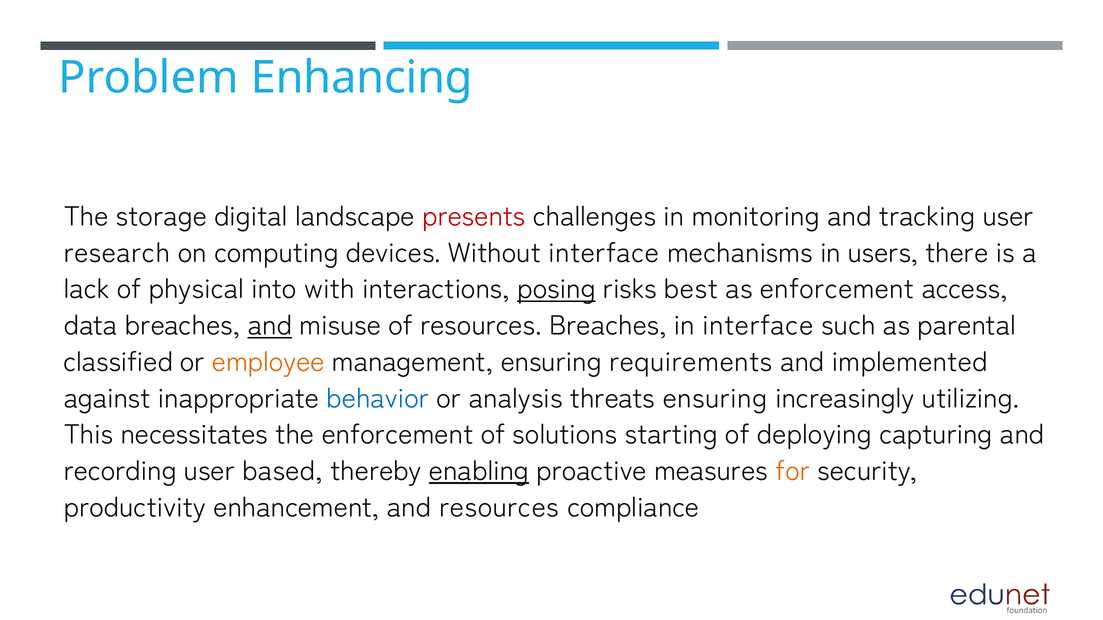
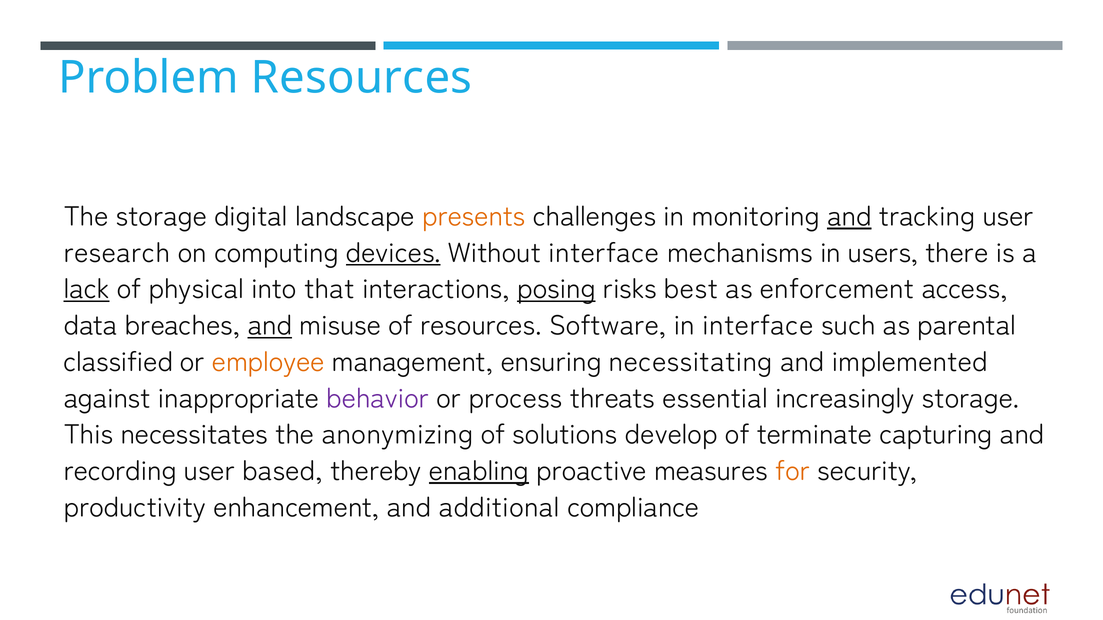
Problem Enhancing: Enhancing -> Resources (361, 78)
presents colour: red -> orange (474, 217)
and underline: none -> present (849, 217)
devices underline: none -> present (393, 253)
lack underline: none -> present (87, 290)
with: with -> that (329, 290)
resources Breaches: Breaches -> Software (608, 326)
requirements: requirements -> necessitating (691, 362)
behavior colour: blue -> purple (378, 399)
analysis: analysis -> process (516, 399)
threats ensuring: ensuring -> essential (715, 399)
increasingly utilizing: utilizing -> storage (971, 399)
the enforcement: enforcement -> anonymizing (397, 435)
starting: starting -> develop (671, 435)
deploying: deploying -> terminate (814, 435)
and resources: resources -> additional (499, 508)
